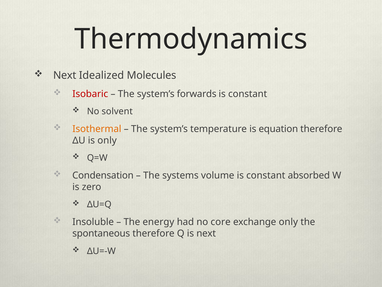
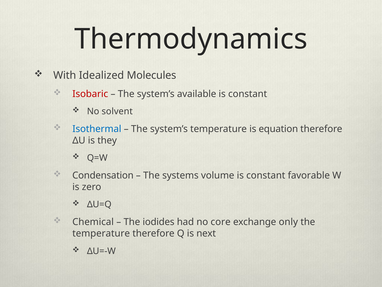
Next: Next -> With (65, 75)
forwards: forwards -> available (197, 94)
Isothermal colour: orange -> blue (97, 129)
is only: only -> they (107, 140)
absorbed: absorbed -> favorable (309, 175)
Insoluble: Insoluble -> Chemical (93, 222)
energy: energy -> iodides (159, 222)
spontaneous: spontaneous -> temperature (101, 233)
